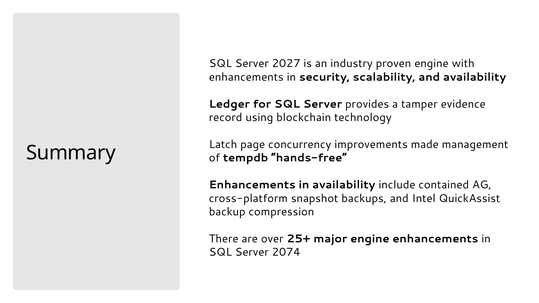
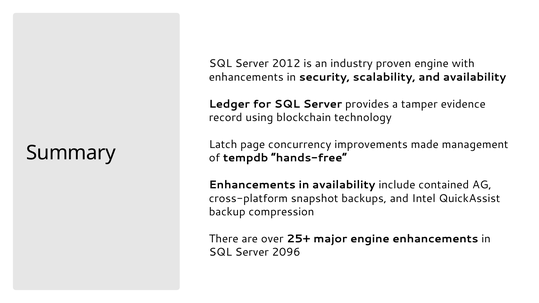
2027: 2027 -> 2012 (286, 64)
2074: 2074 -> 2096 (286, 252)
